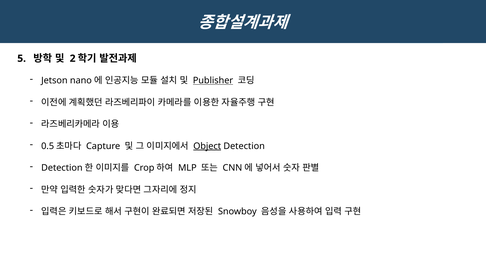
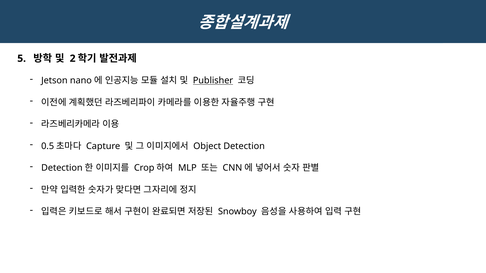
Object underline: present -> none (207, 146)
